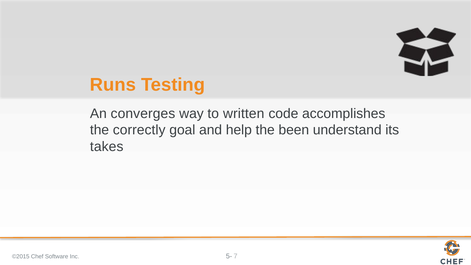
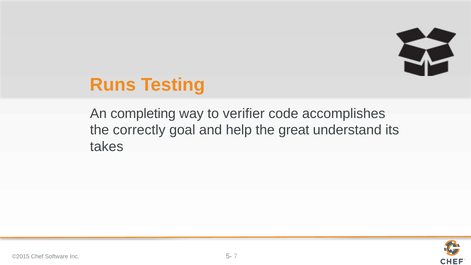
converges: converges -> completing (143, 113)
written: written -> verifier (244, 113)
been: been -> great (294, 130)
